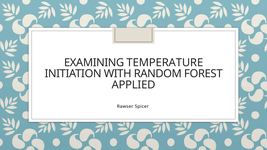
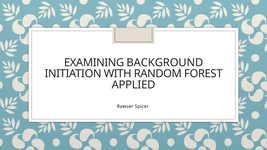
TEMPERATURE: TEMPERATURE -> BACKGROUND (165, 63)
